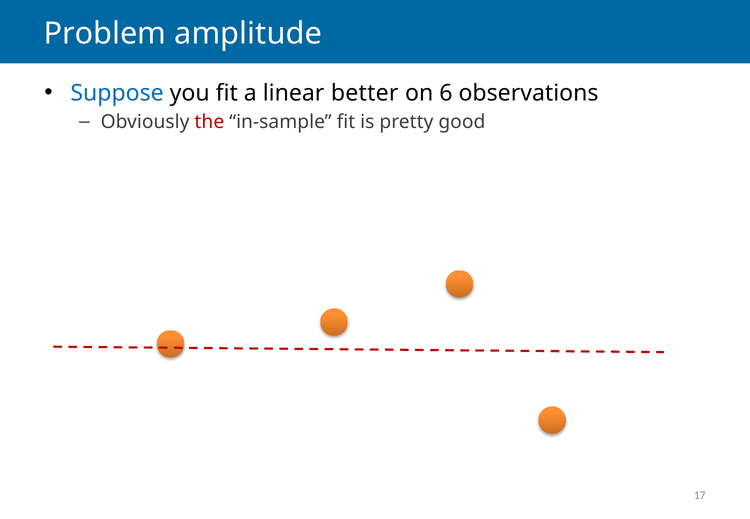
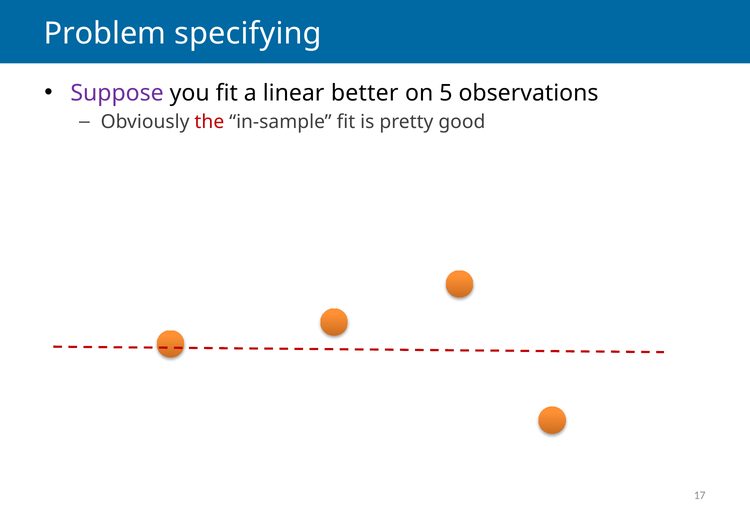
amplitude: amplitude -> specifying (248, 34)
Suppose colour: blue -> purple (117, 93)
6: 6 -> 5 (446, 93)
